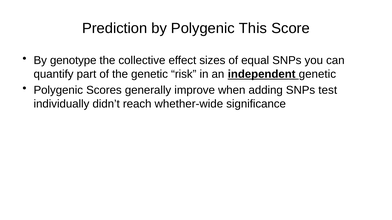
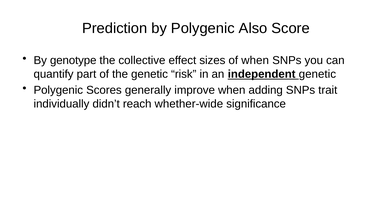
This: This -> Also (253, 28)
of equal: equal -> when (255, 61)
test: test -> trait (328, 90)
